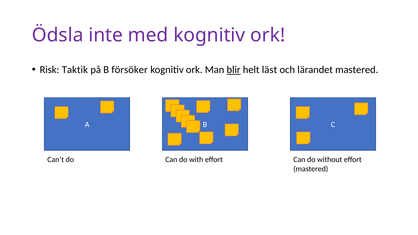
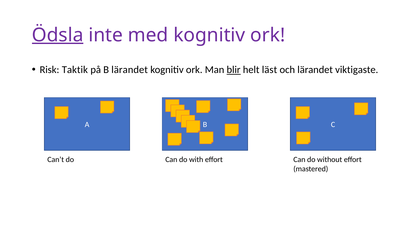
Ödsla underline: none -> present (58, 35)
B försöker: försöker -> lärandet (130, 70)
lärandet mastered: mastered -> viktigaste (357, 70)
